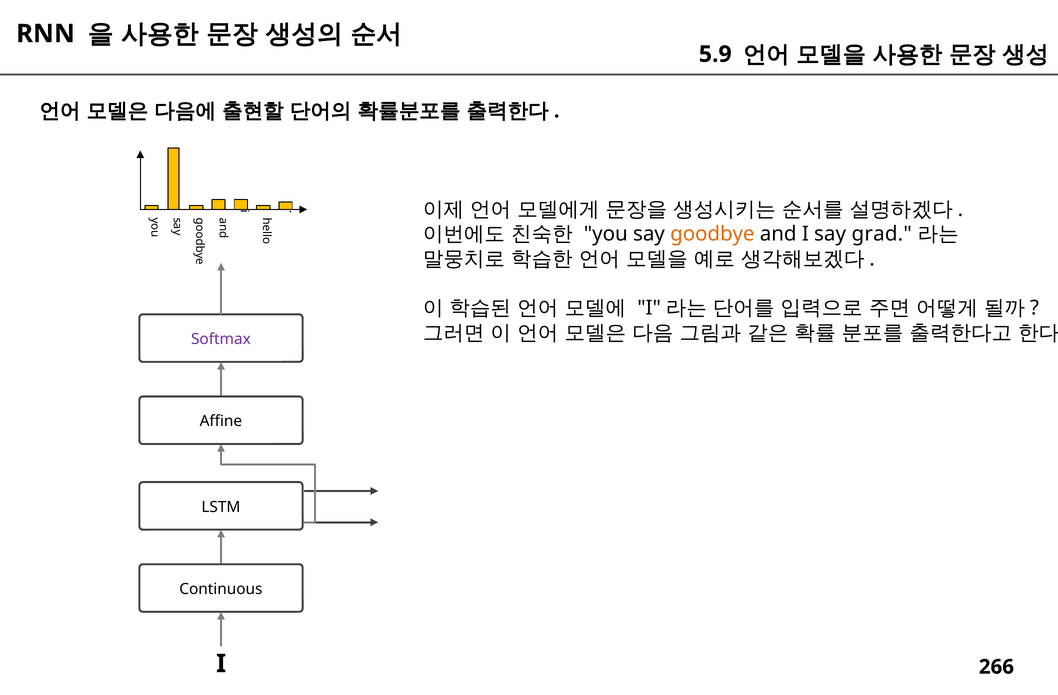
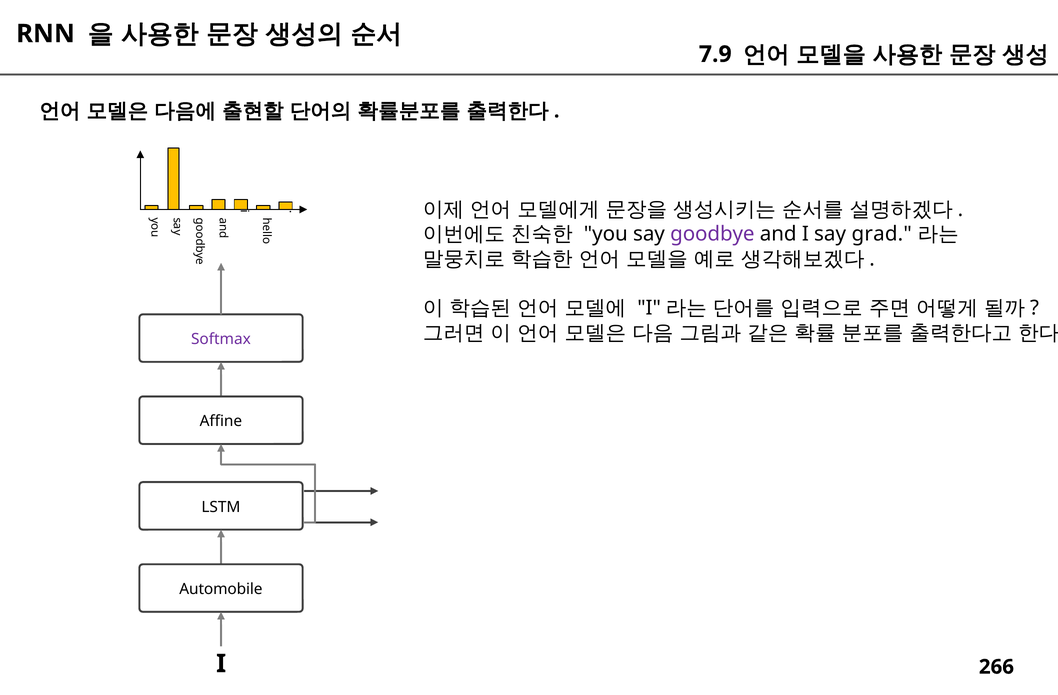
5.9: 5.9 -> 7.9 (715, 54)
goodbye colour: orange -> purple (712, 234)
Continuous: Continuous -> Automobile (221, 589)
